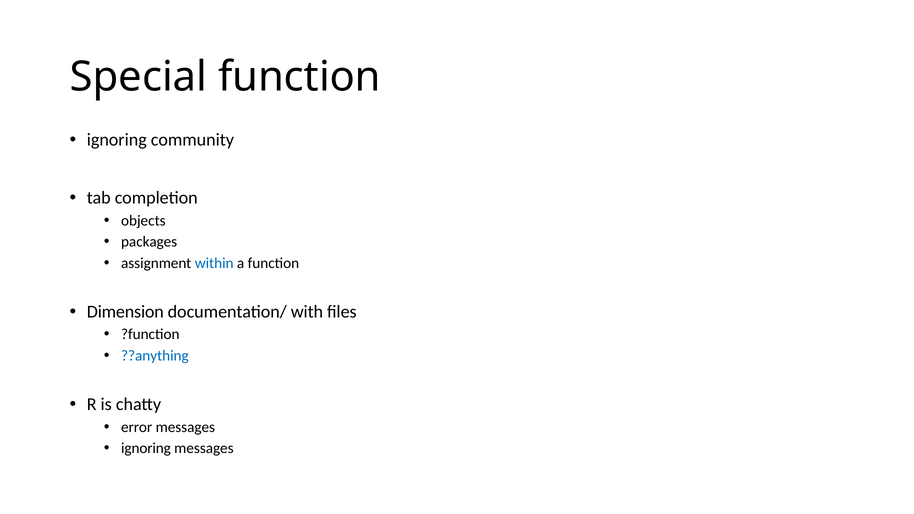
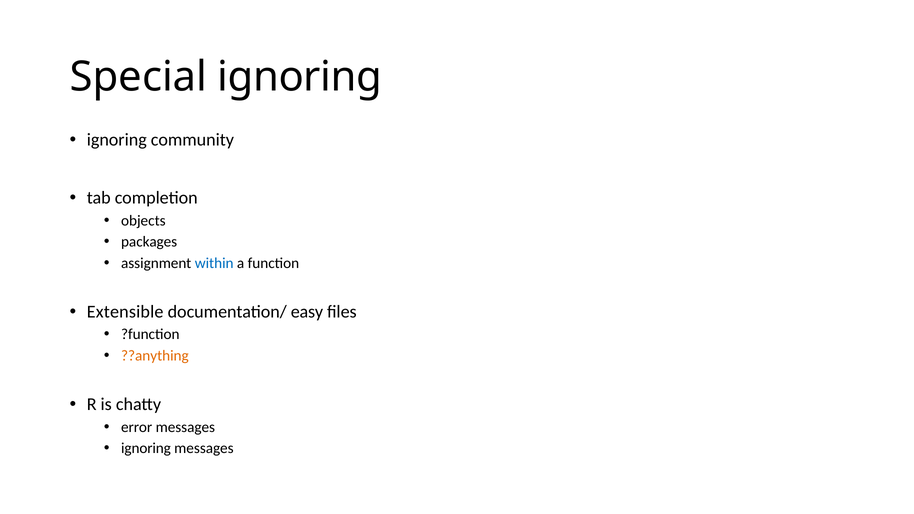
Special function: function -> ignoring (300, 77)
Dimension: Dimension -> Extensible (125, 312)
with: with -> easy (307, 312)
??anything colour: blue -> orange (155, 356)
